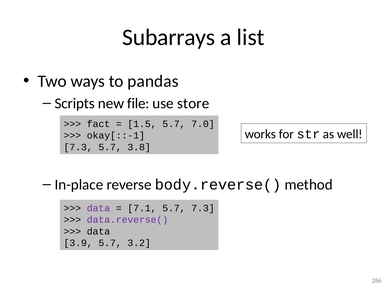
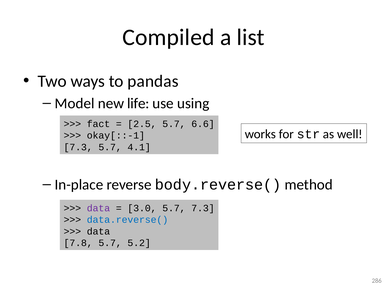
Subarrays: Subarrays -> Compiled (168, 37)
Scripts: Scripts -> Model (75, 103)
file: file -> life (138, 103)
store: store -> using (193, 103)
1.5: 1.5 -> 2.5 (142, 124)
7.0: 7.0 -> 6.6 (203, 124)
3.8: 3.8 -> 4.1 (139, 147)
7.1: 7.1 -> 3.0 (142, 208)
data.reverse( colour: purple -> blue (127, 220)
3.9: 3.9 -> 7.8 (78, 243)
3.2: 3.2 -> 5.2 (139, 243)
